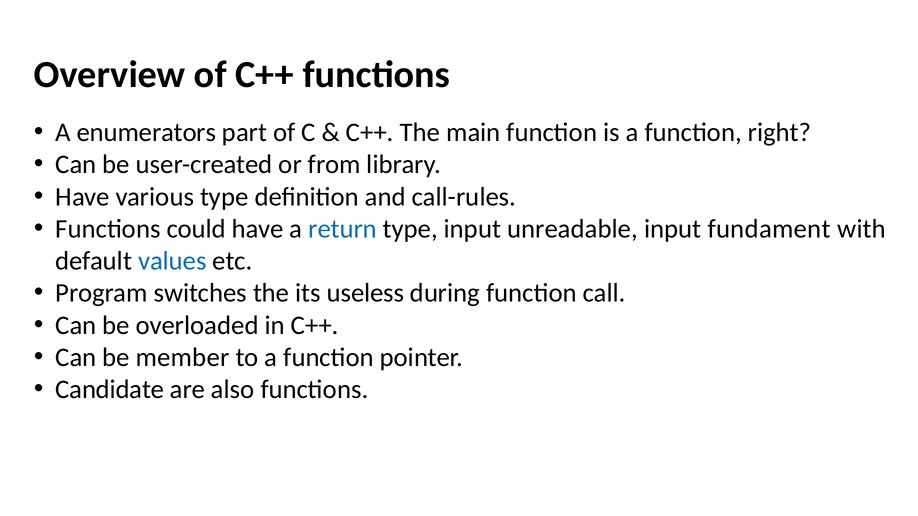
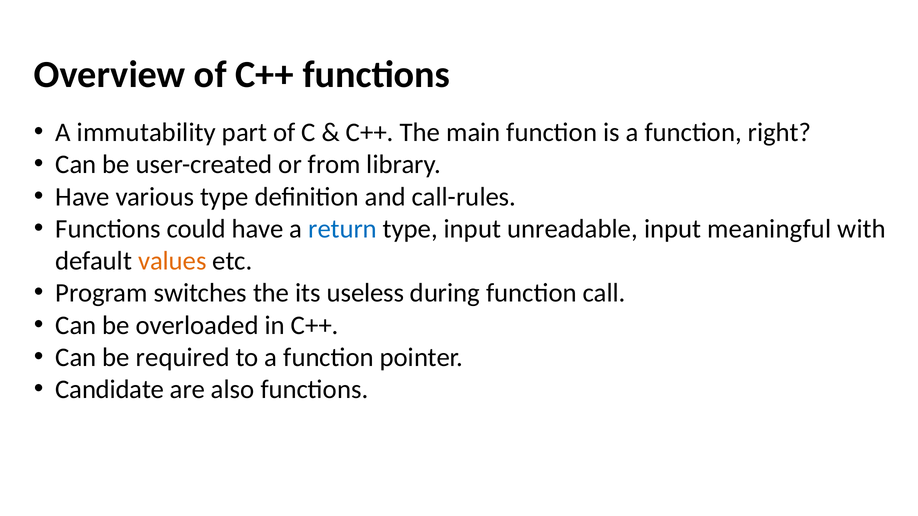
enumerators: enumerators -> immutability (146, 133)
fundament: fundament -> meaningful (769, 229)
values colour: blue -> orange (172, 261)
member: member -> required (183, 358)
